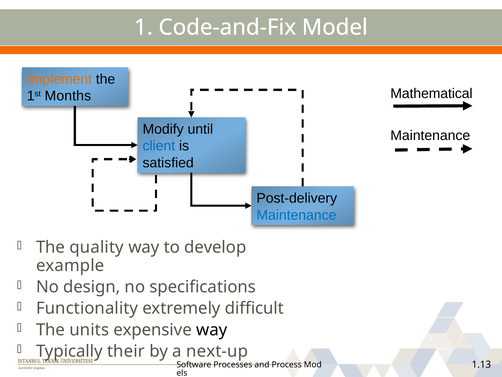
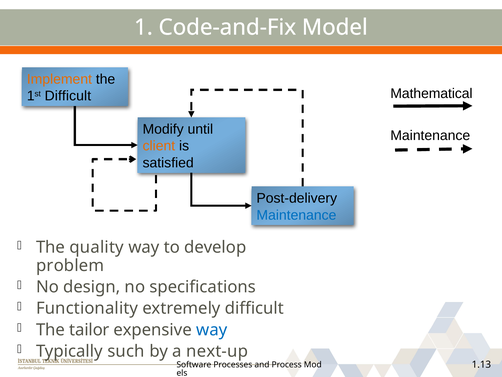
1st Months: Months -> Difficult (68, 96)
client colour: blue -> orange (159, 146)
example: example -> problem (70, 265)
units: units -> tailor (89, 329)
way colour: black -> blue (212, 329)
their: their -> such (126, 351)
